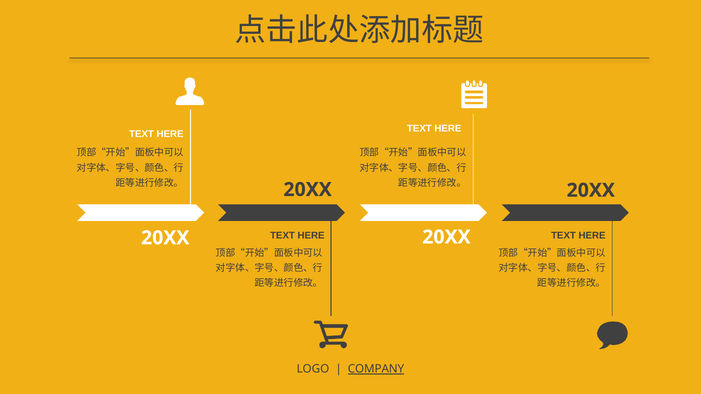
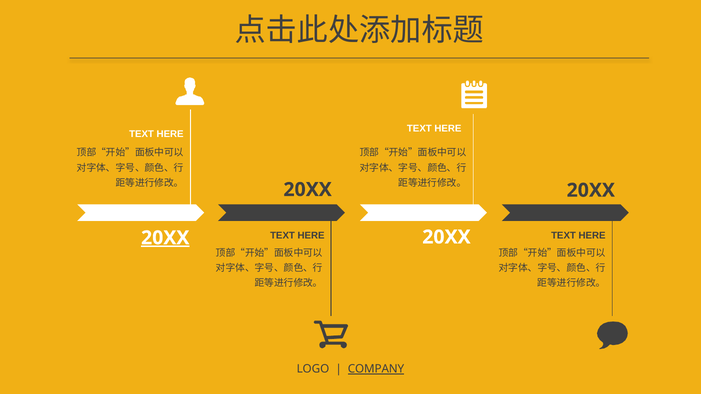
20XX underline: none -> present (165, 238)
